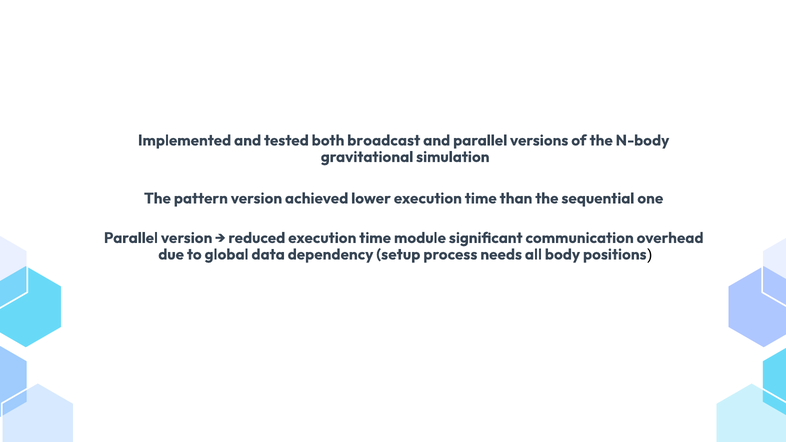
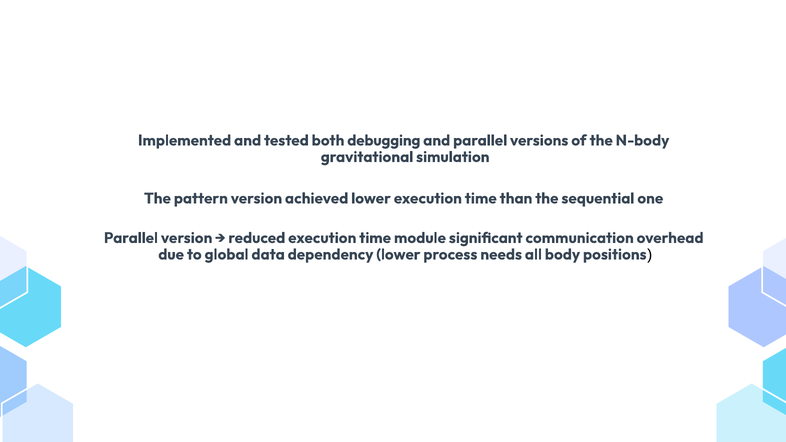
broadcast: broadcast -> debugging (384, 140)
dependency setup: setup -> lower (398, 255)
